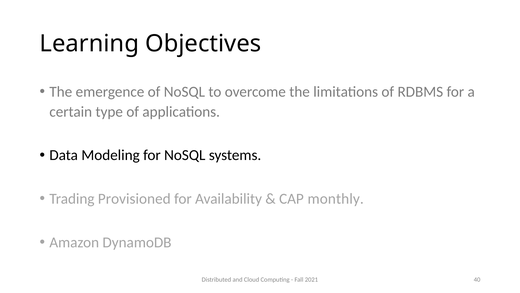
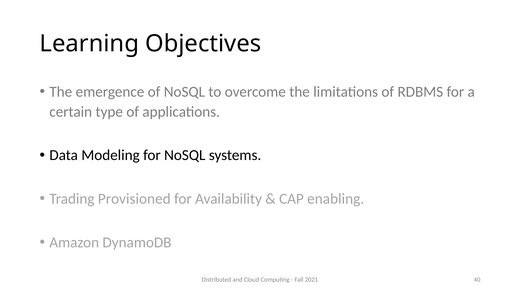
monthly: monthly -> enabling (336, 199)
